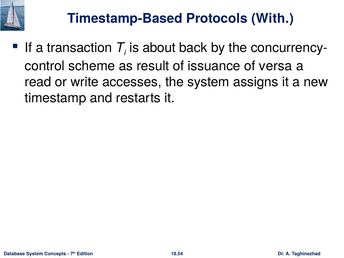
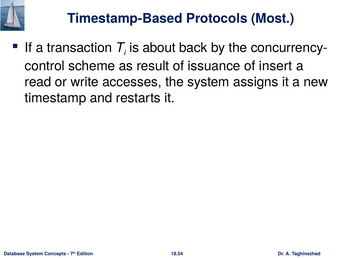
With: With -> Most (273, 19)
versa: versa -> insert (276, 66)
